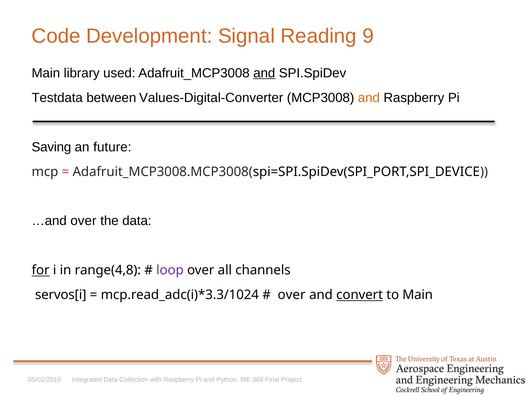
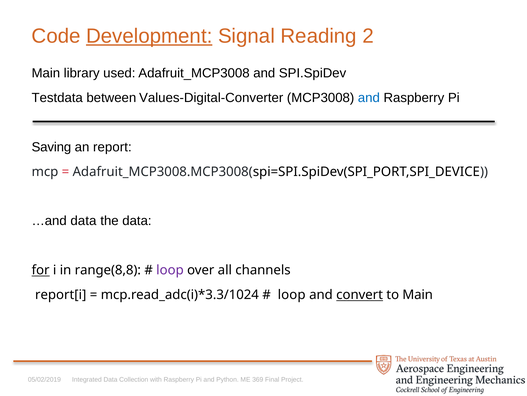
Development underline: none -> present (149, 36)
9: 9 -> 2 (368, 36)
and underline: present -> none (264, 73)
and colour: orange -> blue (369, 98)
future: future -> report (112, 147)
…and over: over -> data (83, 221)
range(4,8: range(4,8 -> range(8,8 (108, 270)
servos[i: servos[i -> report[i (61, 294)
over: over -> loop (292, 294)
